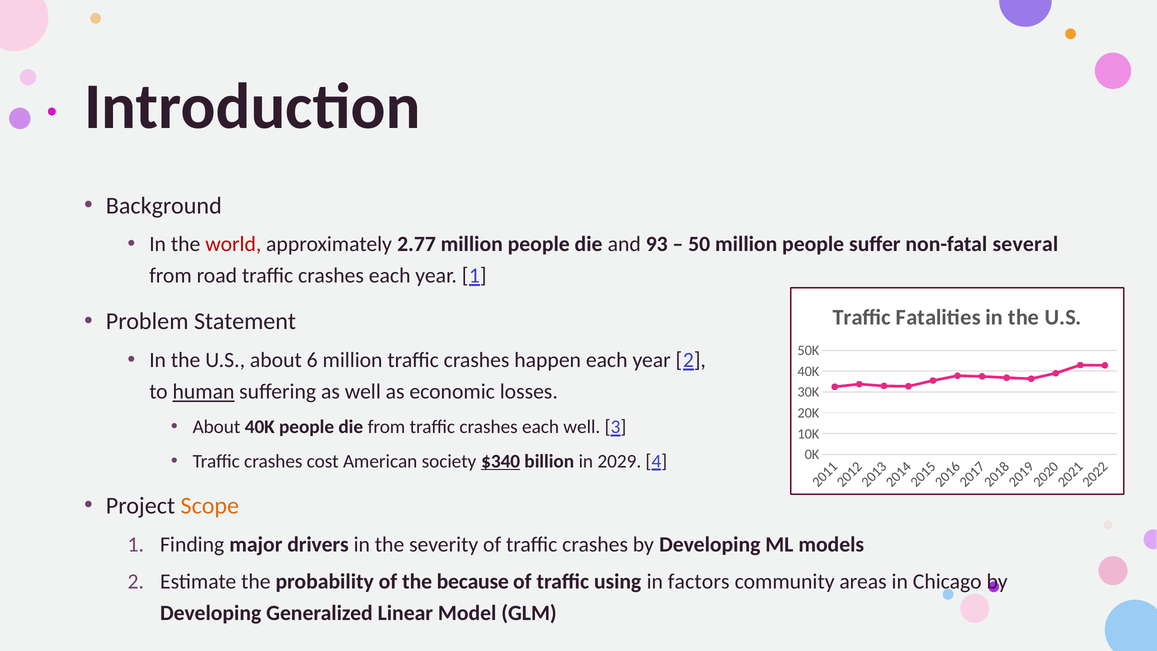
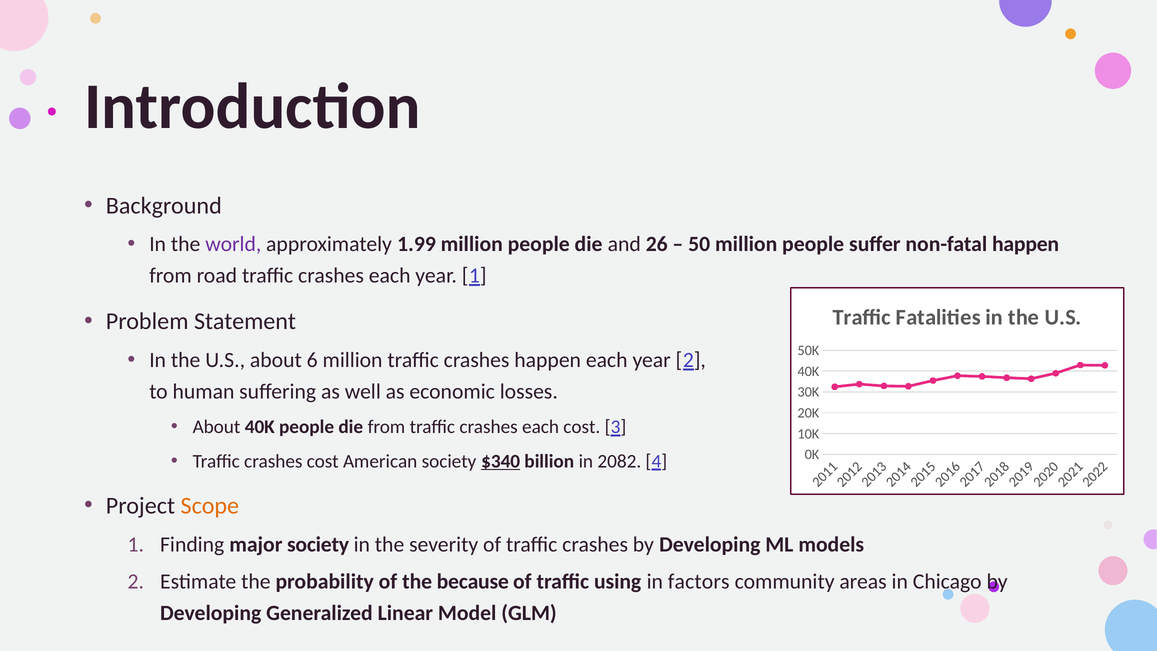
world colour: red -> purple (233, 244)
2.77: 2.77 -> 1.99 (416, 244)
93: 93 -> 26 (657, 244)
non-fatal several: several -> happen (1026, 244)
human underline: present -> none (203, 392)
each well: well -> cost (582, 427)
2029: 2029 -> 2082 (619, 461)
major drivers: drivers -> society (318, 544)
